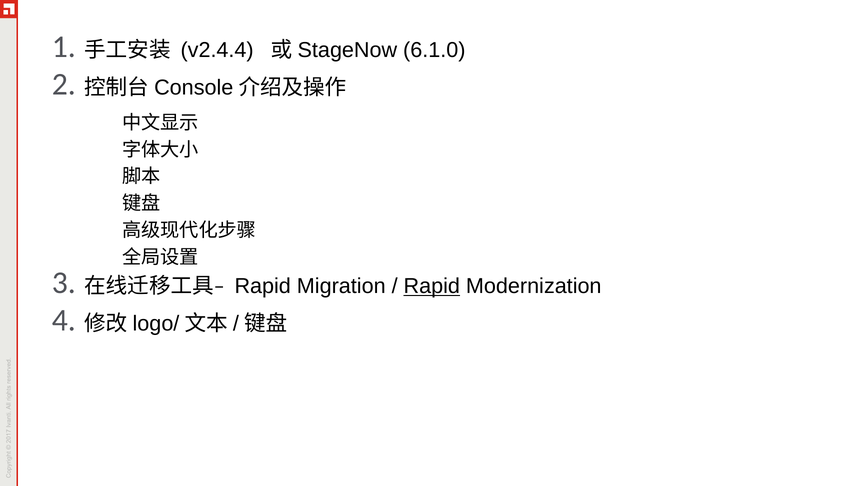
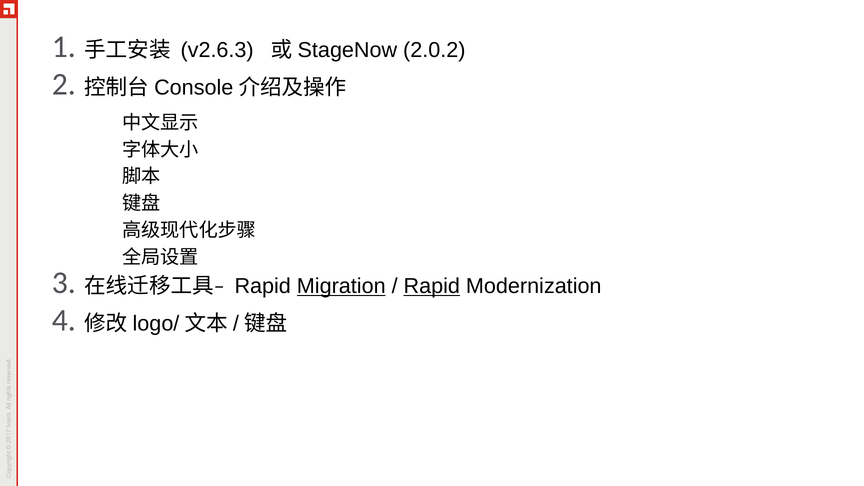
v2.4.4: v2.4.4 -> v2.6.3 (217, 50)
6.1.0: 6.1.0 -> 2.0.2 (434, 50)
Migration underline: none -> present (341, 286)
